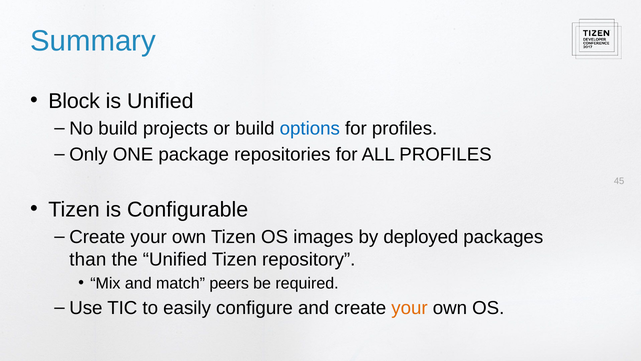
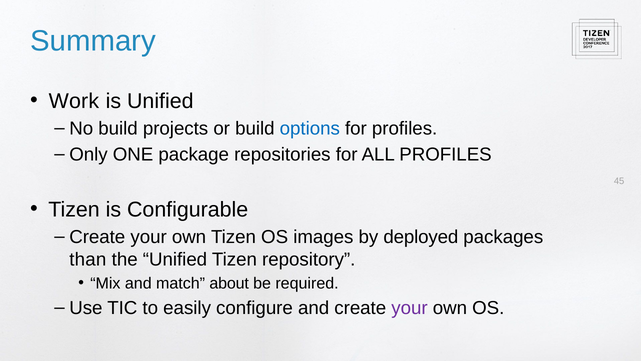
Block: Block -> Work (74, 101)
peers: peers -> about (229, 283)
your colour: orange -> purple (410, 308)
